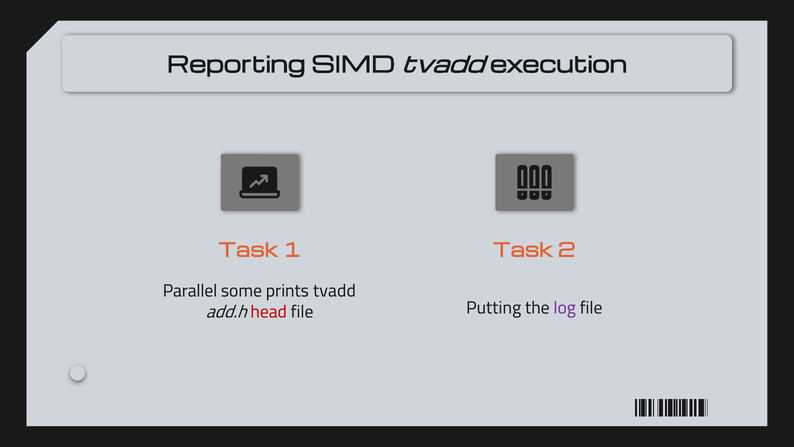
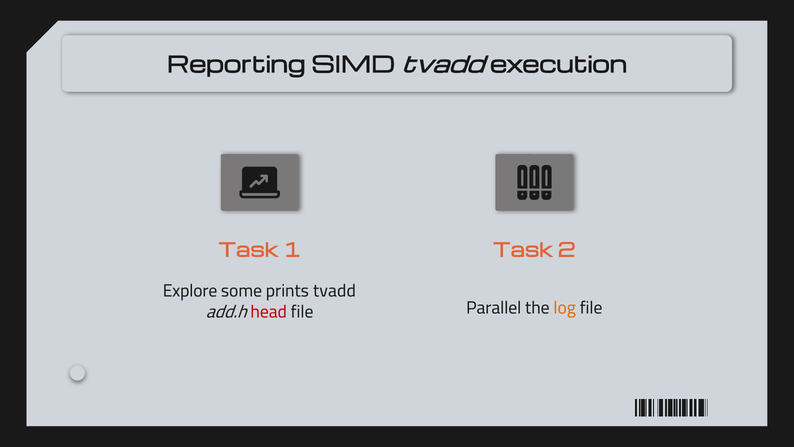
Parallel: Parallel -> Explore (190, 290)
Putting: Putting -> Parallel (494, 307)
log colour: purple -> orange (565, 307)
